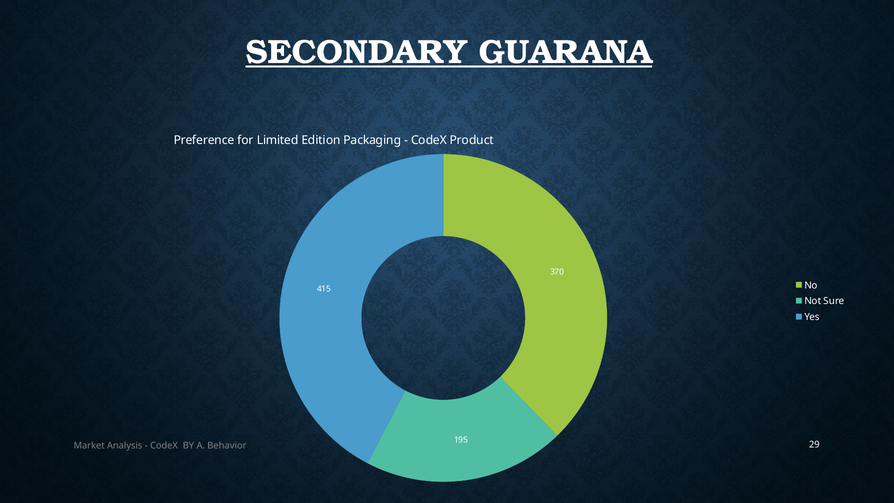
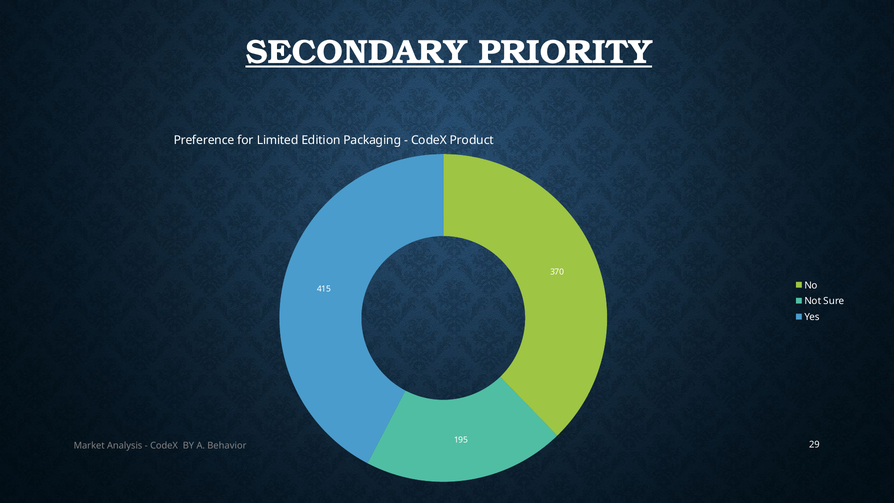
GUARANA: GUARANA -> PRIORITY (565, 52)
